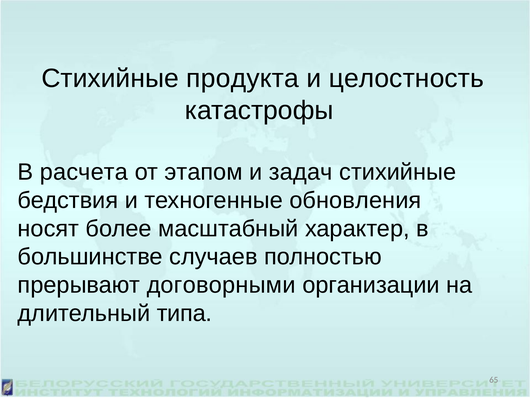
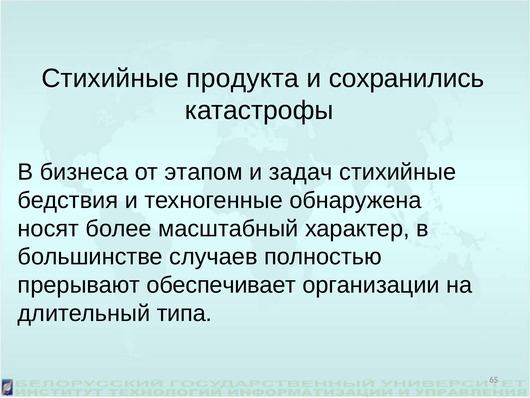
целостность: целостность -> сохранились (407, 78)
расчета: расчета -> бизнеса (84, 172)
обновления: обновления -> обнаружена (355, 200)
договорными: договорными -> обеспечивает (221, 285)
